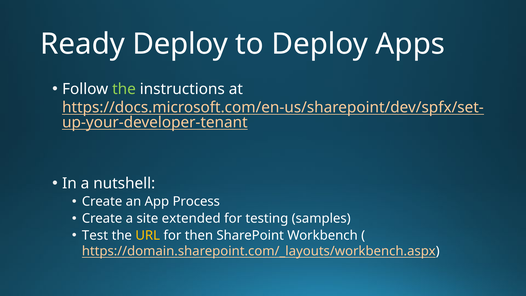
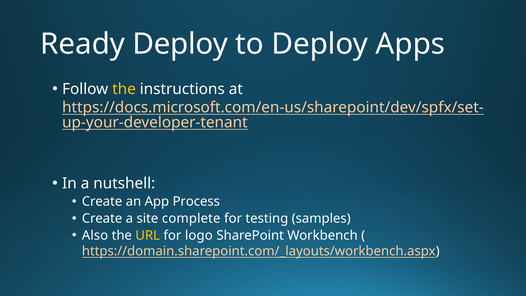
the colour: light green -> yellow (124, 89)
extended: extended -> complete (191, 218)
Test: Test -> Also (95, 235)
then: then -> logo (199, 235)
